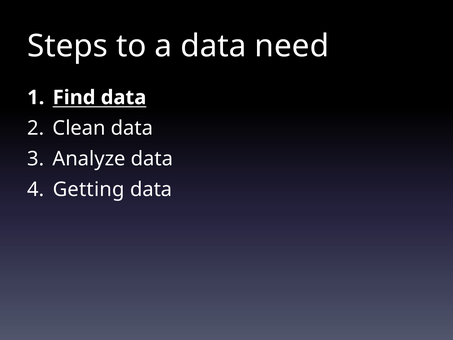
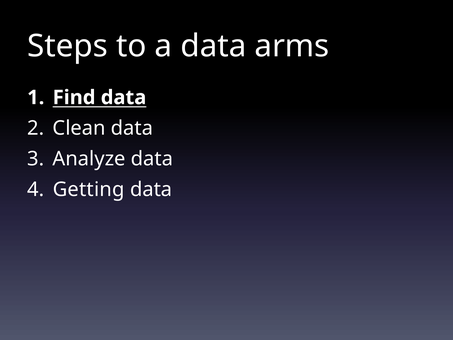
need: need -> arms (292, 46)
